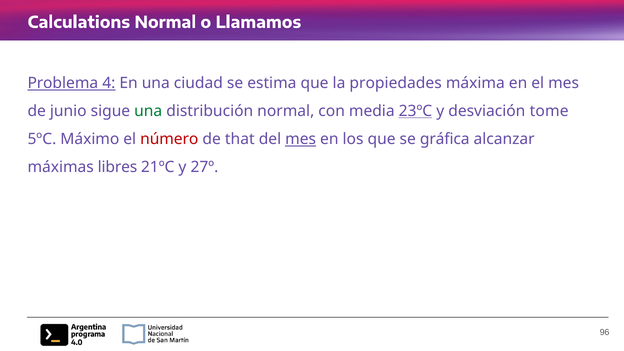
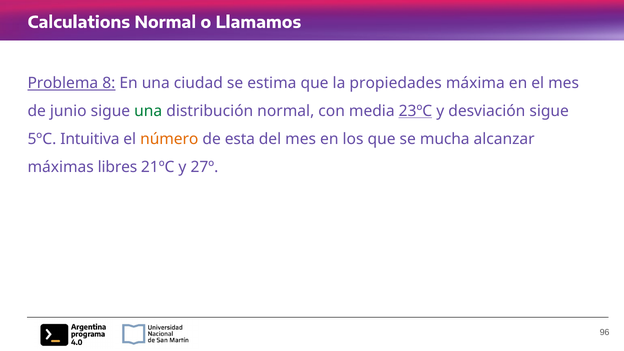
4: 4 -> 8 (109, 83)
desviación tome: tome -> sigue (549, 111)
Máximo: Máximo -> Intuitiva (90, 139)
número colour: red -> orange (169, 139)
that: that -> esta (240, 139)
mes underline: present -> none (301, 139)
gráfica: gráfica -> mucha (445, 139)
